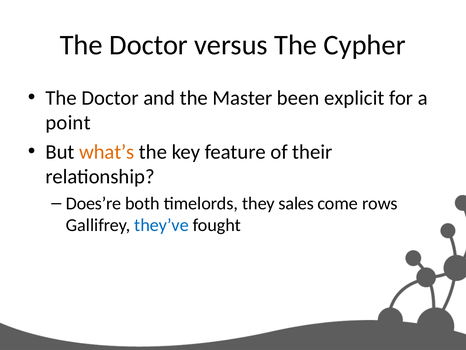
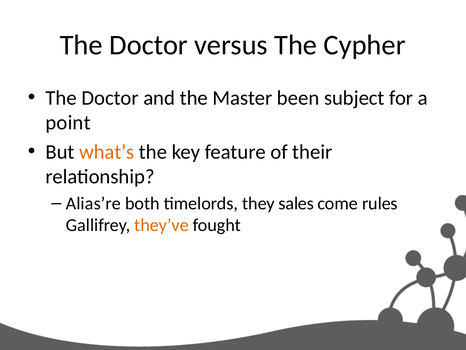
explicit: explicit -> subject (354, 98)
Does’re: Does’re -> Alias’re (93, 203)
rows: rows -> rules (380, 203)
they’ve colour: blue -> orange (162, 225)
